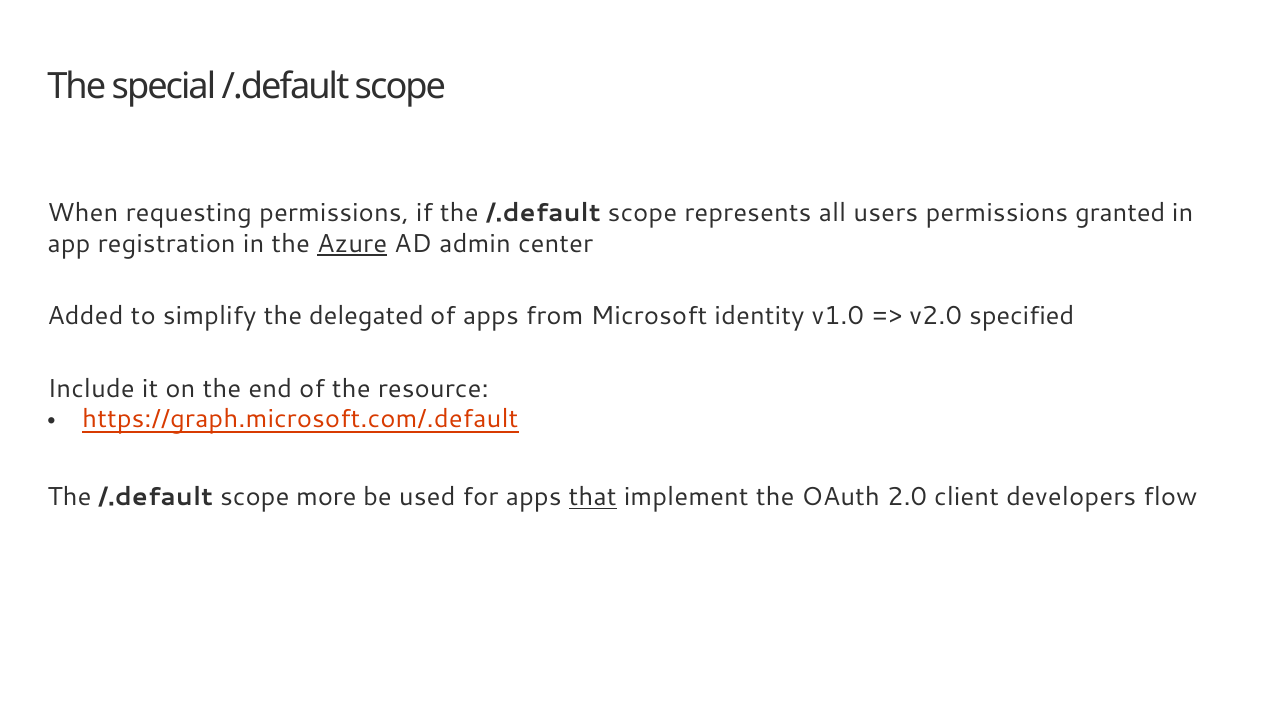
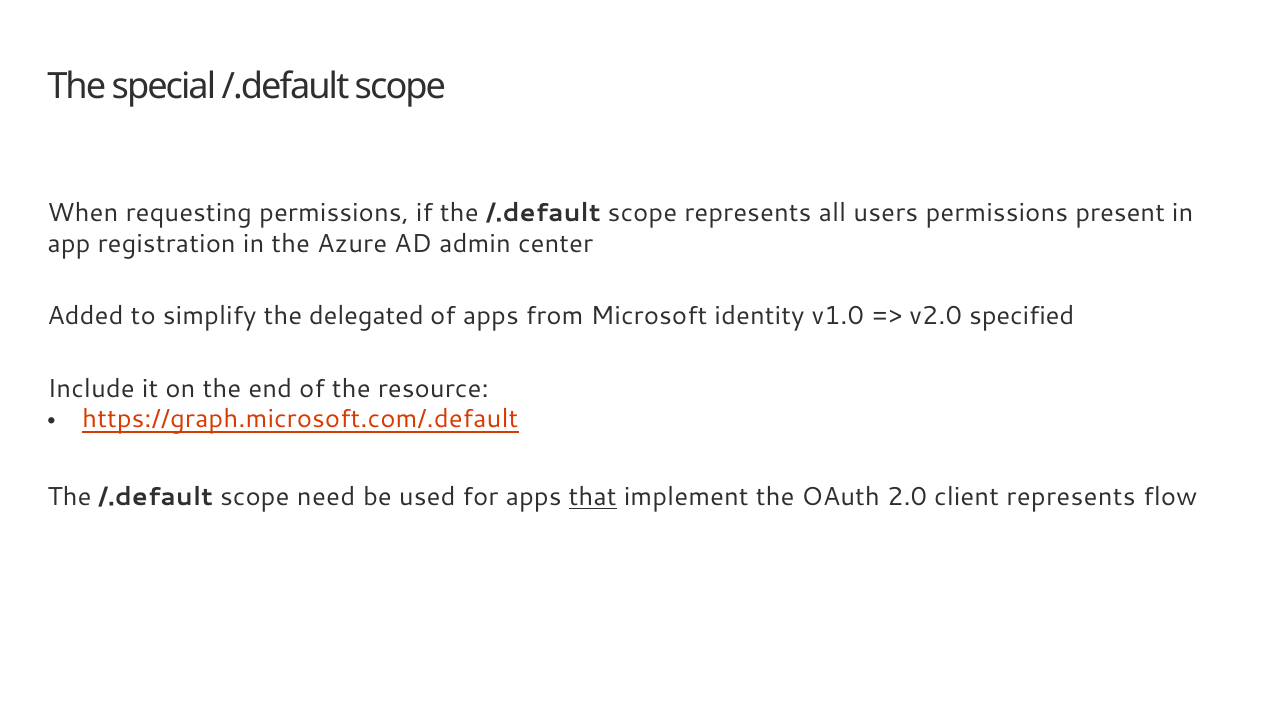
granted: granted -> present (1120, 213)
Azure underline: present -> none (352, 244)
more: more -> need (326, 497)
client developers: developers -> represents (1071, 497)
